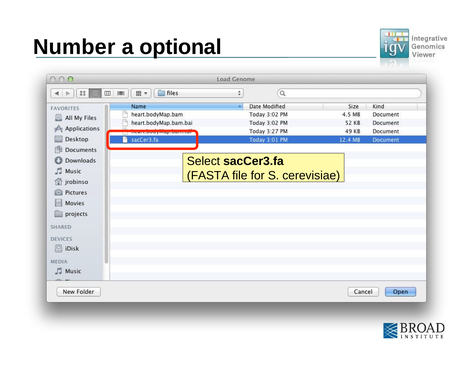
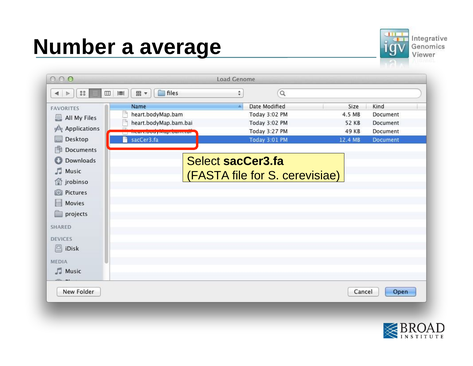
optional: optional -> average (181, 47)
